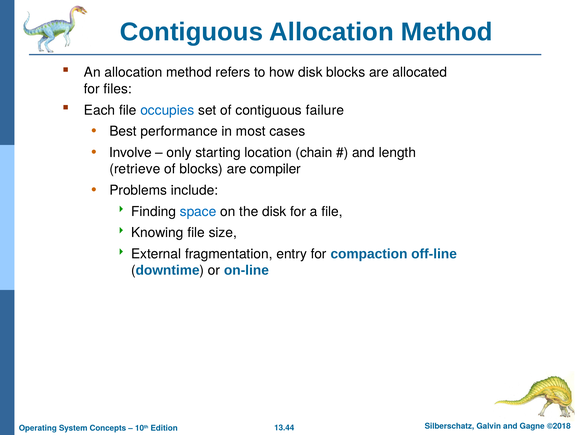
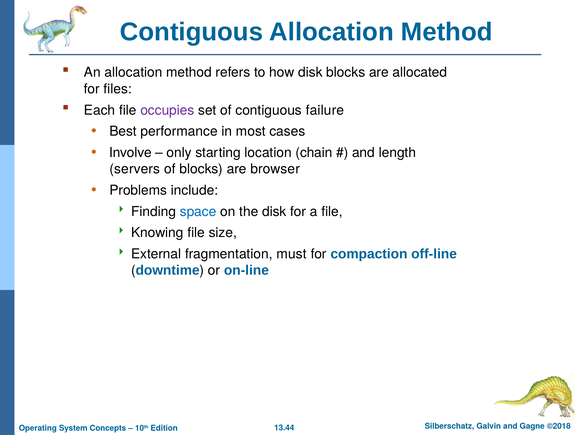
occupies colour: blue -> purple (167, 110)
retrieve: retrieve -> servers (135, 169)
compiler: compiler -> browser (275, 169)
entry: entry -> must (292, 254)
